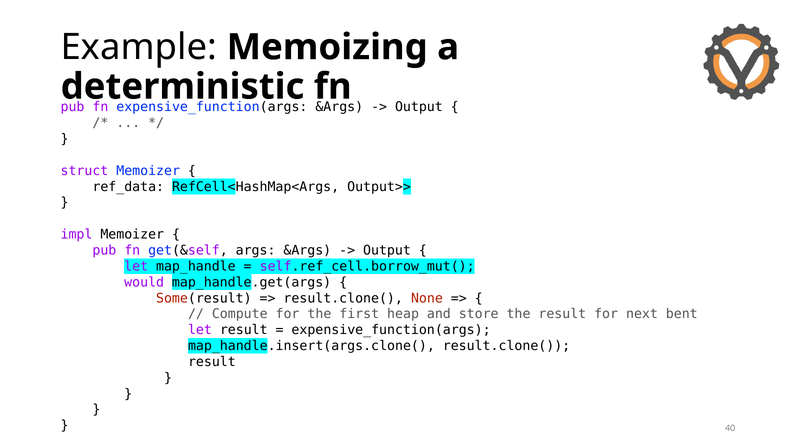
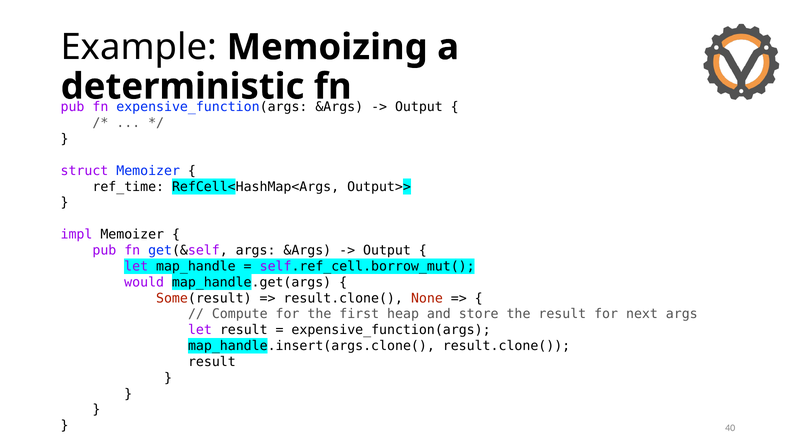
ref_data: ref_data -> ref_time (128, 187)
next bent: bent -> args (682, 314)
